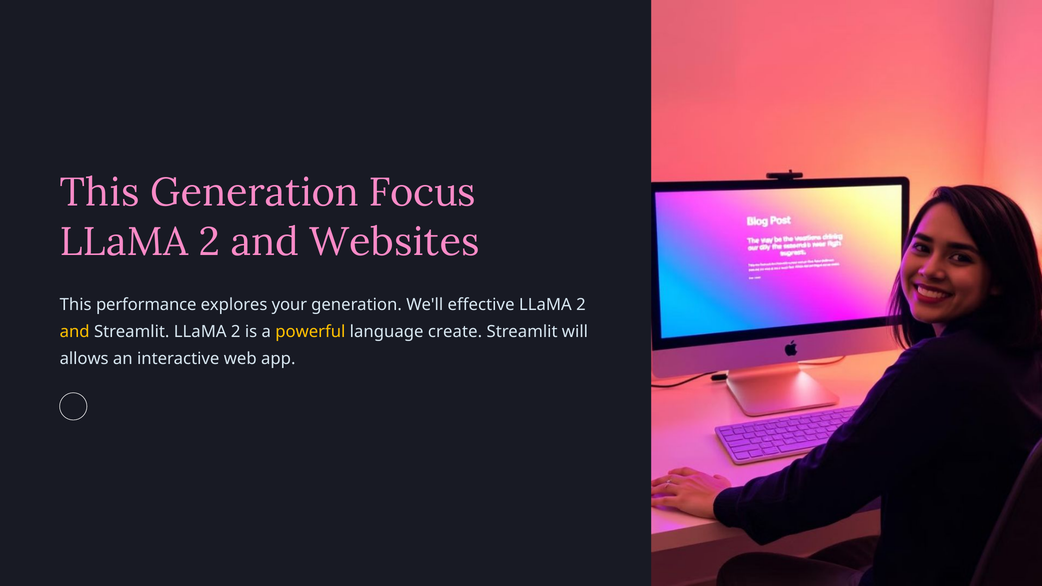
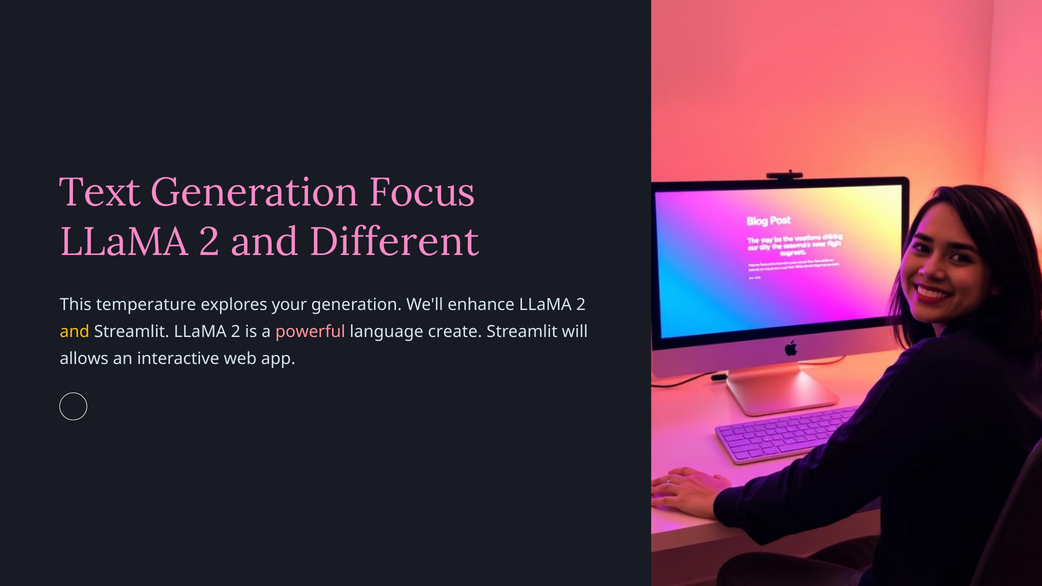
This: This -> Text (100, 193)
Websites: Websites -> Different (394, 242)
performance: performance -> temperature (146, 305)
effective: effective -> enhance (481, 305)
powerful colour: yellow -> pink (310, 332)
